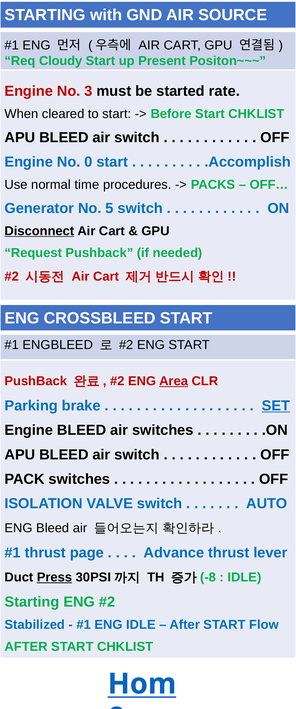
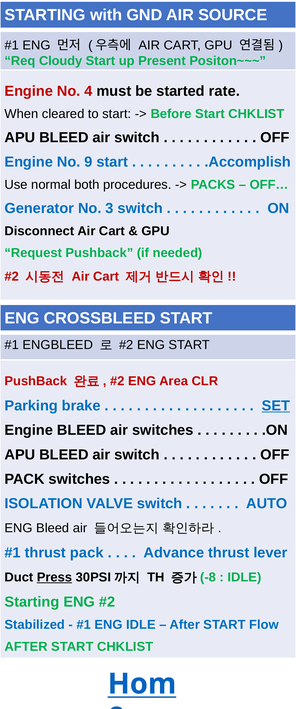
3: 3 -> 4 (88, 91)
0: 0 -> 9 (88, 162)
time: time -> both (87, 184)
5: 5 -> 3 (109, 208)
Disconnect underline: present -> none (39, 231)
Area underline: present -> none (174, 381)
thrust page: page -> pack (87, 552)
